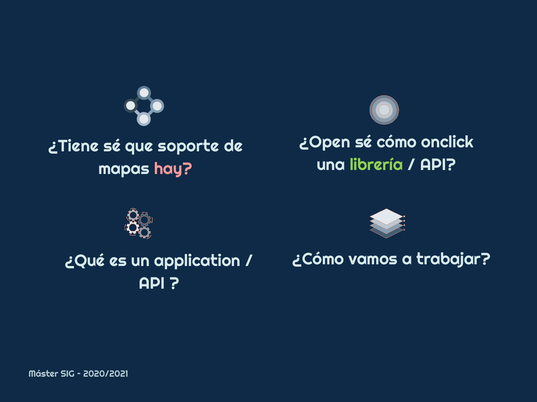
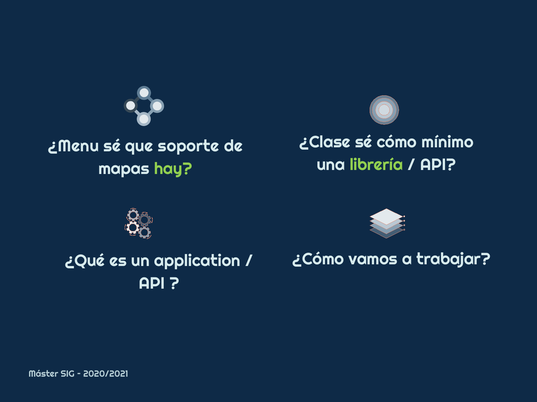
¿Open: ¿Open -> ¿Clase (325, 142)
onclick: onclick -> mínimo (447, 142)
¿Tiene: ¿Tiene -> ¿Menu (73, 146)
hay colour: pink -> light green (173, 169)
